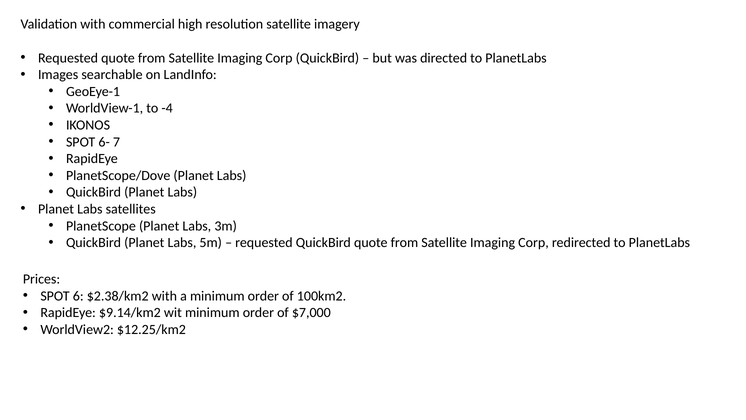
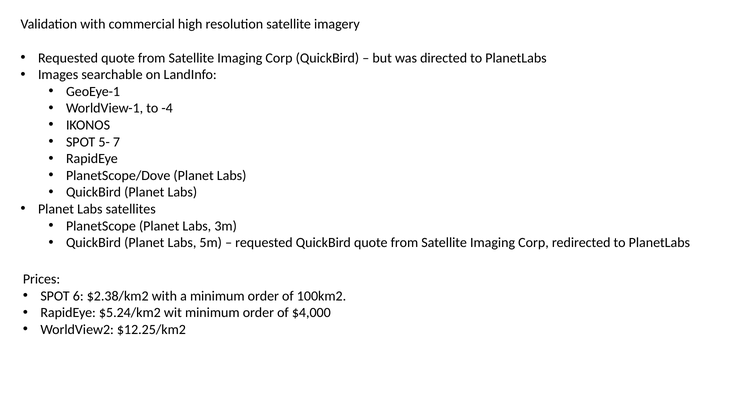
6-: 6- -> 5- (104, 142)
$9.14/km2: $9.14/km2 -> $5.24/km2 (130, 313)
$7,000: $7,000 -> $4,000 (311, 313)
